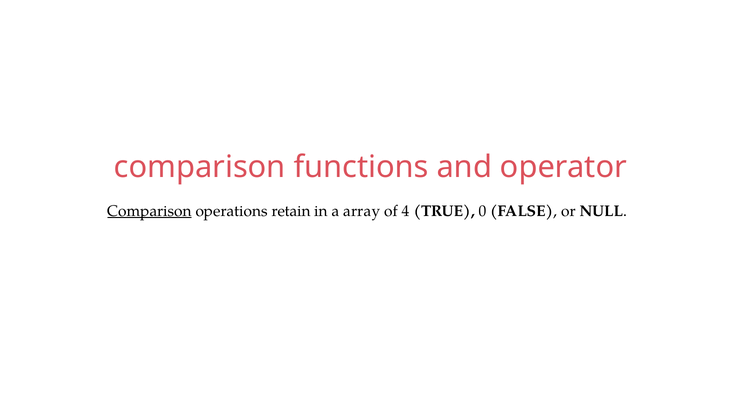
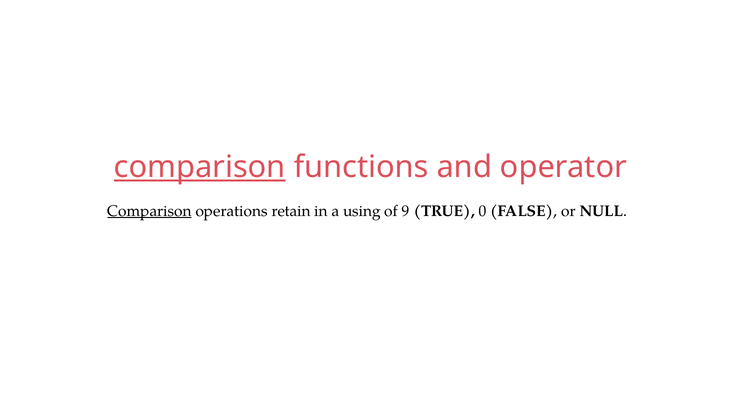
comparison underline: none -> present (200, 167)
array: array -> using (362, 211)
4: 4 -> 9 (406, 211)
